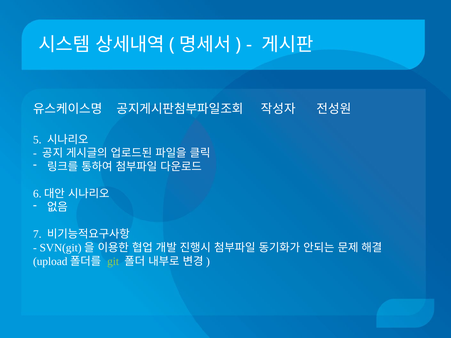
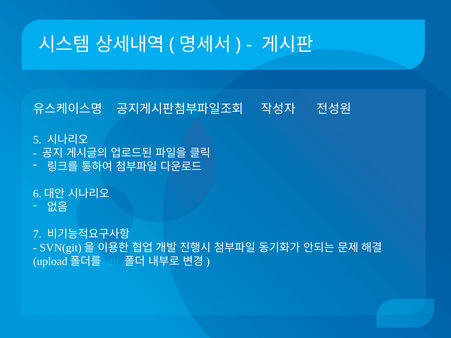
git colour: light green -> light blue (113, 261)
